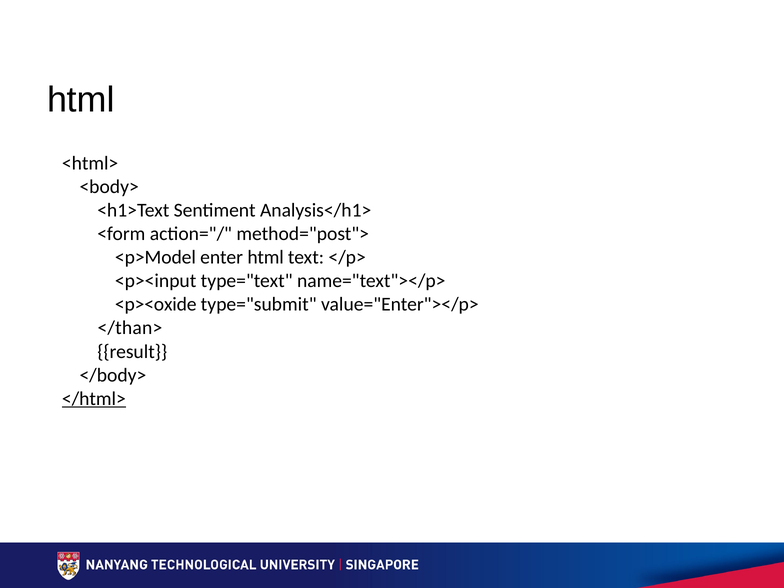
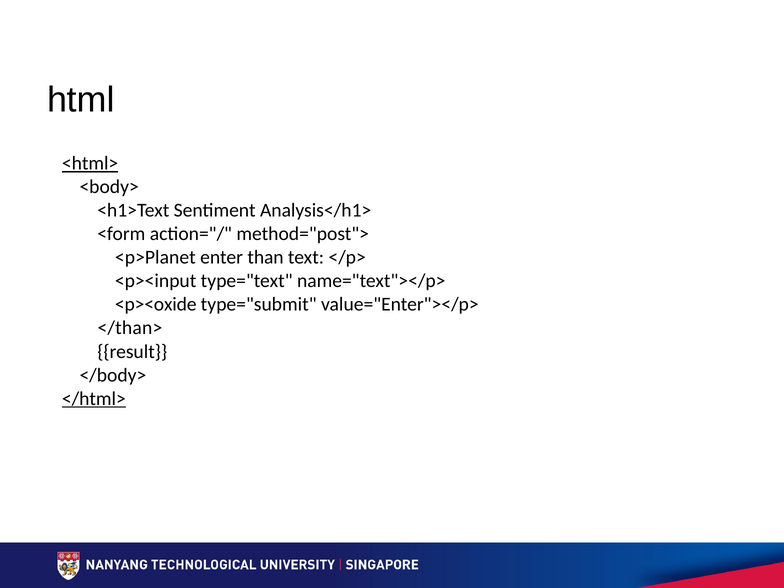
<html> underline: none -> present (90, 163)
<p>Model: <p>Model -> <p>Planet (155, 257)
enter html: html -> than (266, 257)
